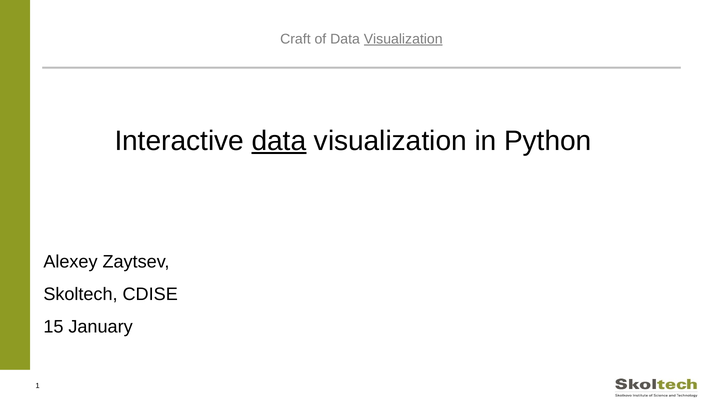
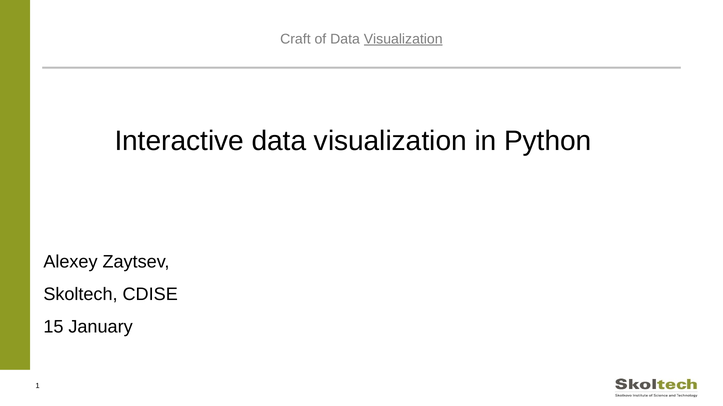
data underline: present -> none (279, 141)
